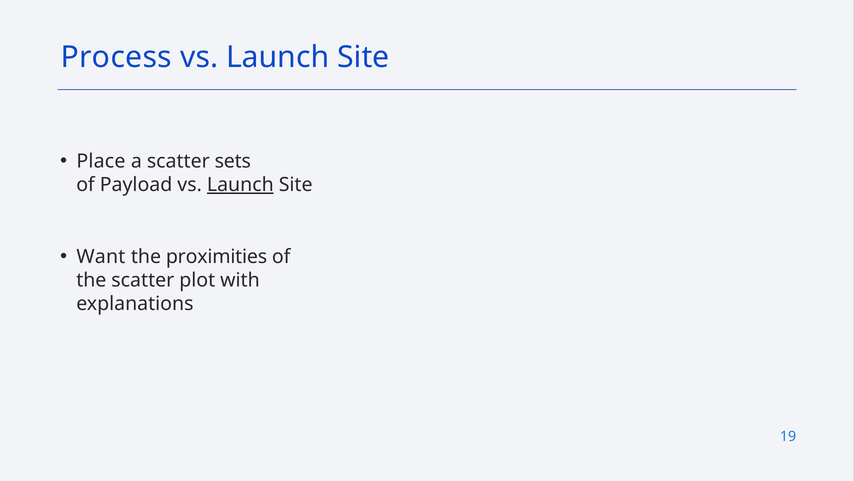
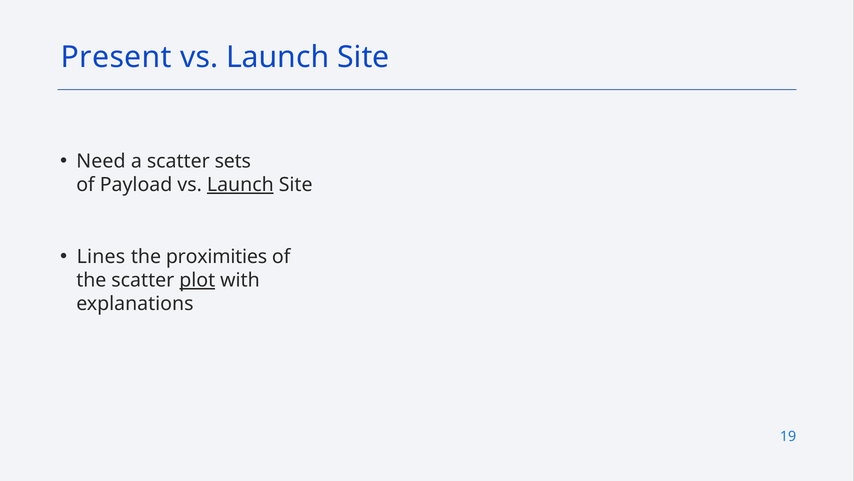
Process: Process -> Present (116, 57)
Place: Place -> Need (101, 161)
Want: Want -> Lines (101, 256)
plot underline: none -> present (197, 280)
